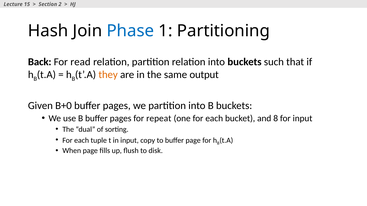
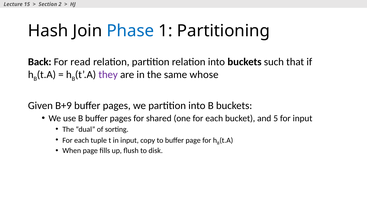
they colour: orange -> purple (108, 75)
output: output -> whose (204, 75)
B+0: B+0 -> B+9 (63, 106)
repeat: repeat -> shared (159, 119)
8: 8 -> 5 (276, 119)
